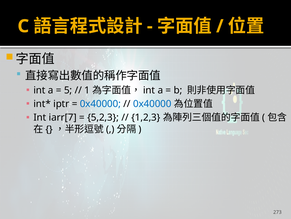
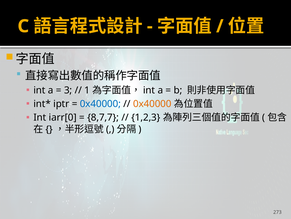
5: 5 -> 3 (68, 90)
0x40000 colour: blue -> orange (152, 104)
iarr[7: iarr[7 -> iarr[0 (63, 117)
5,2,3: 5,2,3 -> 8,7,7 (103, 117)
